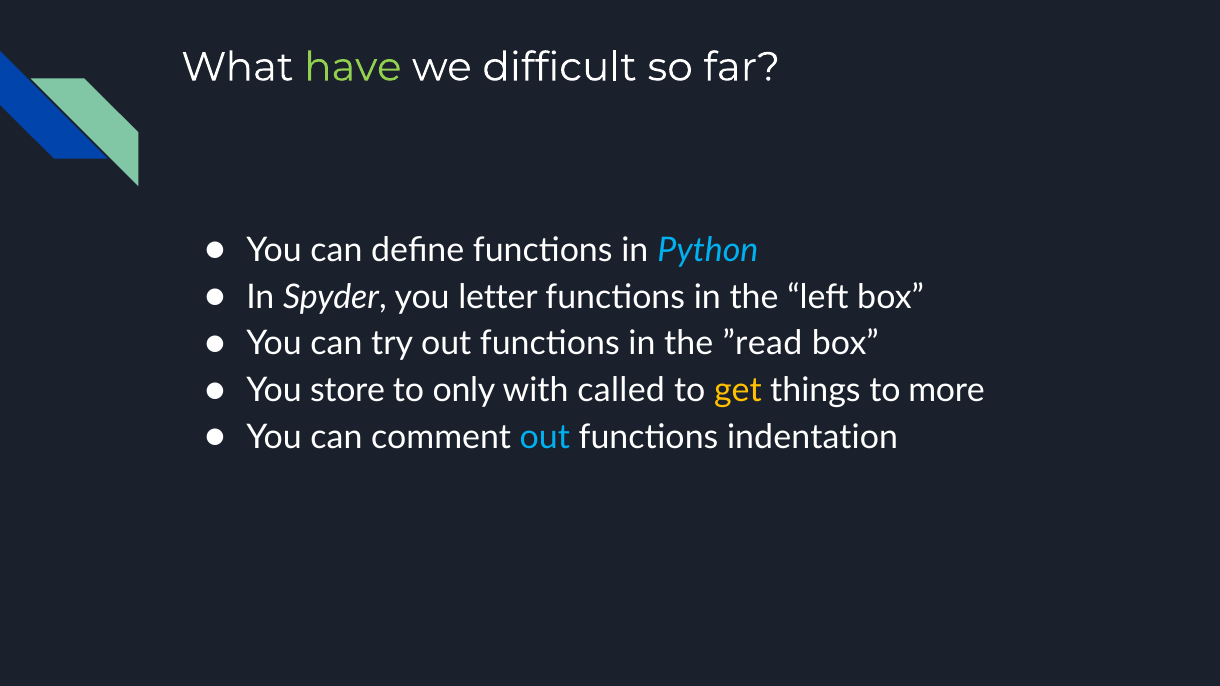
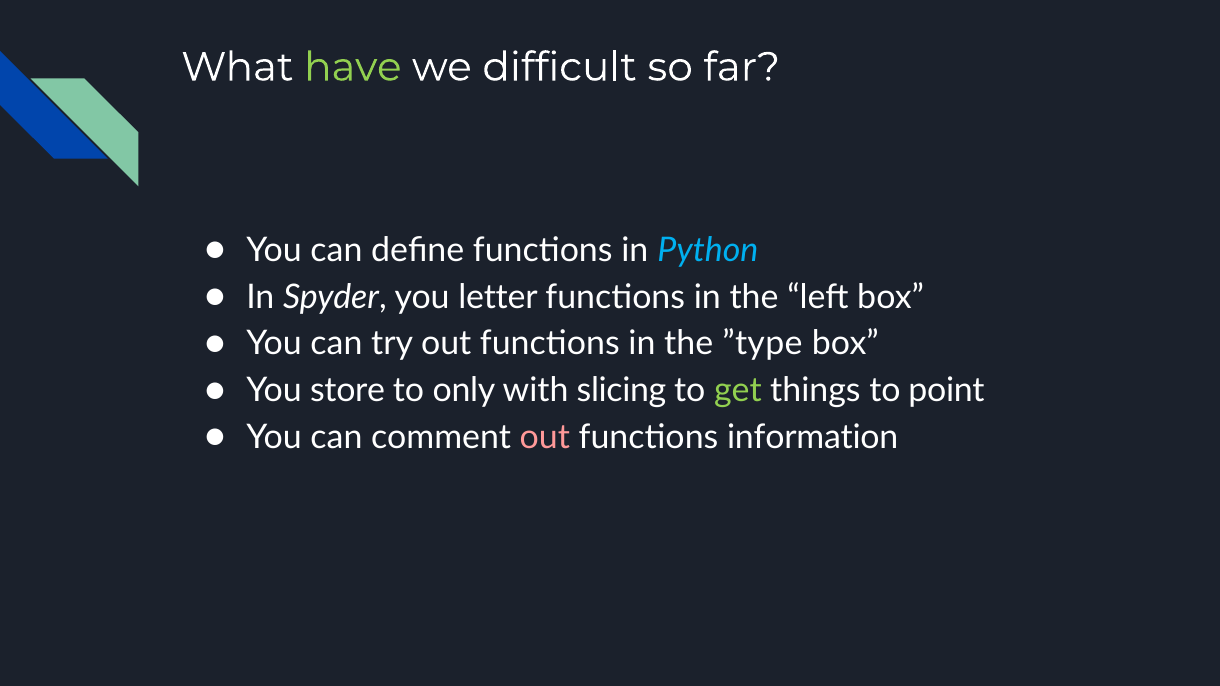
”read: ”read -> ”type (762, 344)
called: called -> slicing (622, 390)
get colour: yellow -> light green (738, 390)
more: more -> point (947, 390)
out colour: light blue -> pink (545, 437)
indentation: indentation -> information (813, 437)
